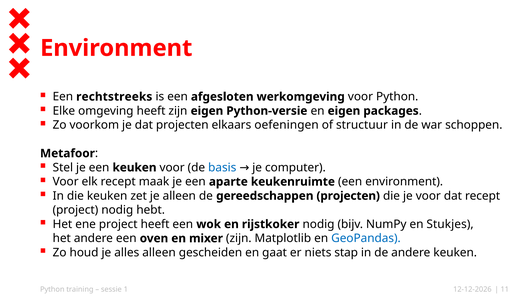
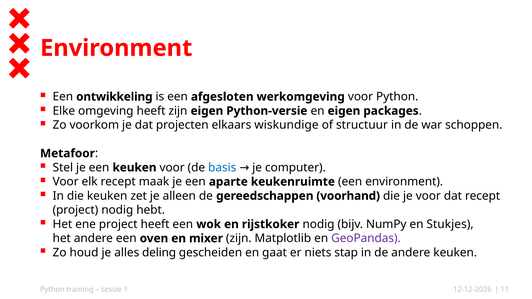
rechtstreeks: rechtstreeks -> ontwikkeling (114, 97)
oefeningen: oefeningen -> wiskundige (287, 125)
gereedschappen projecten: projecten -> voorhand (348, 196)
GeoPandas colour: blue -> purple (366, 239)
alles alleen: alleen -> deling (159, 253)
